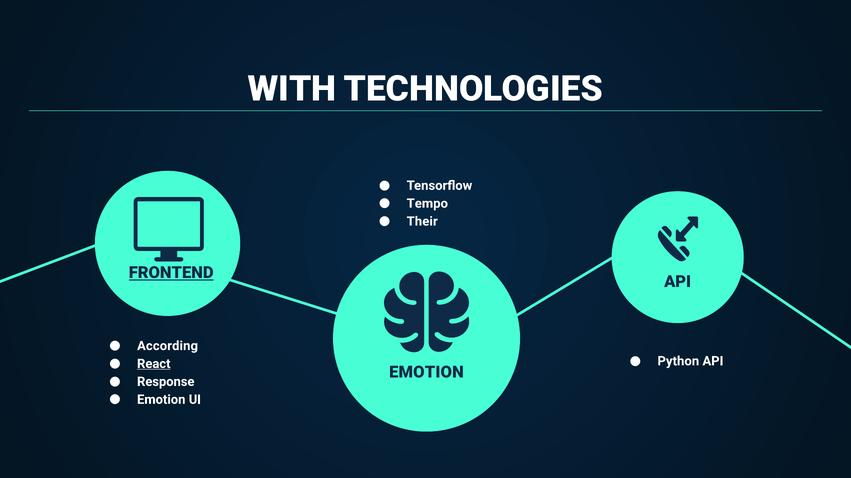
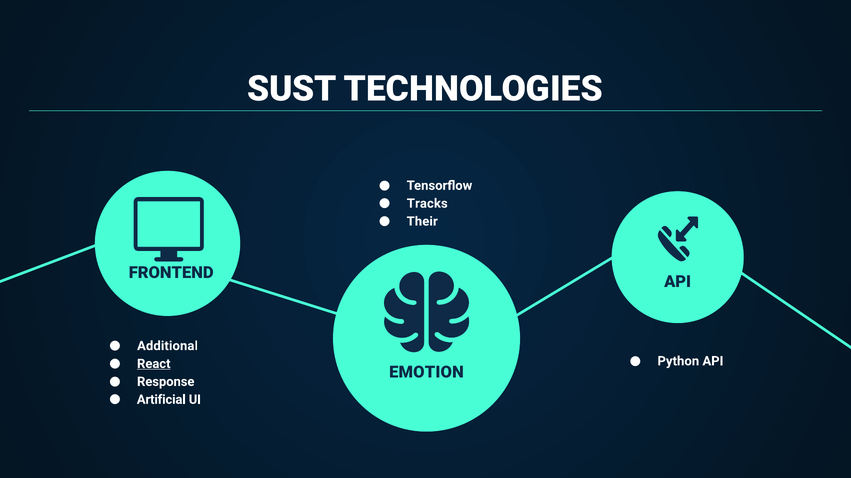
WITH: WITH -> SUST (292, 89)
Tempo: Tempo -> Tracks (427, 204)
FRONTEND underline: present -> none (171, 273)
According: According -> Additional (168, 346)
Emotion: Emotion -> Artificial (161, 400)
